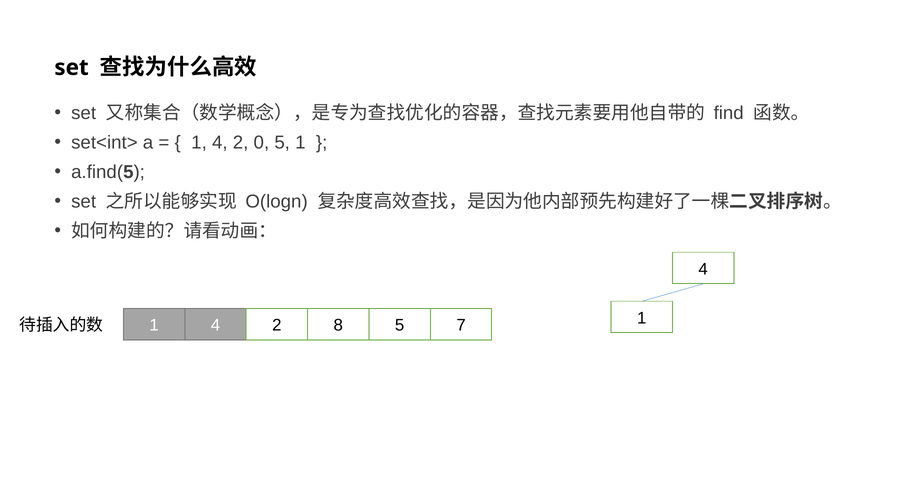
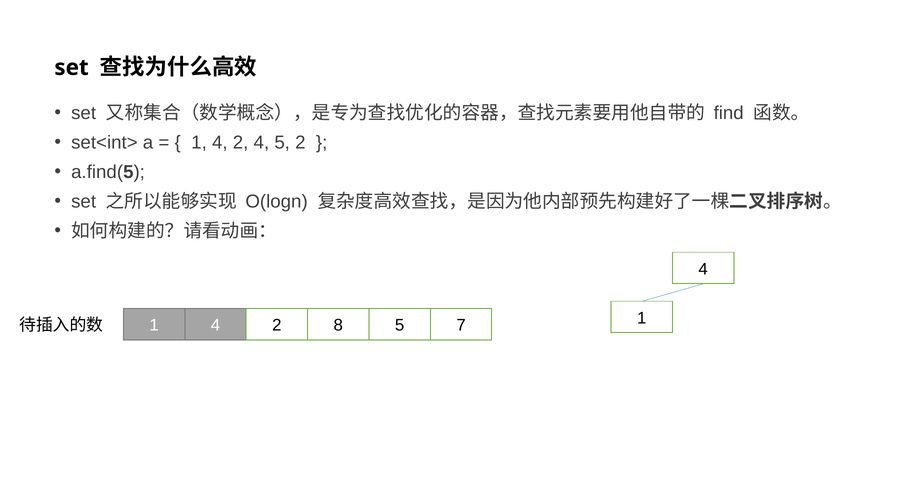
2 0: 0 -> 4 (261, 143)
5 1: 1 -> 2 (300, 143)
